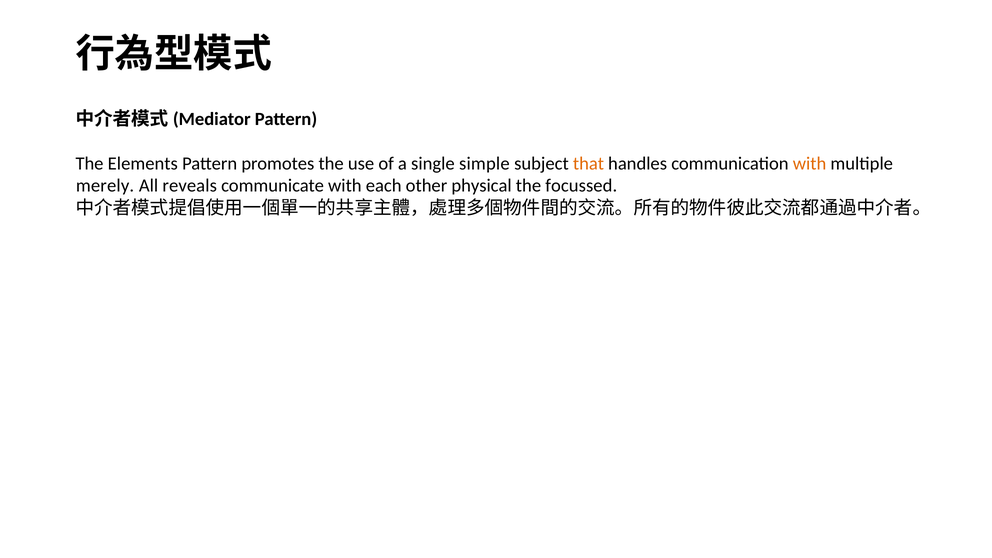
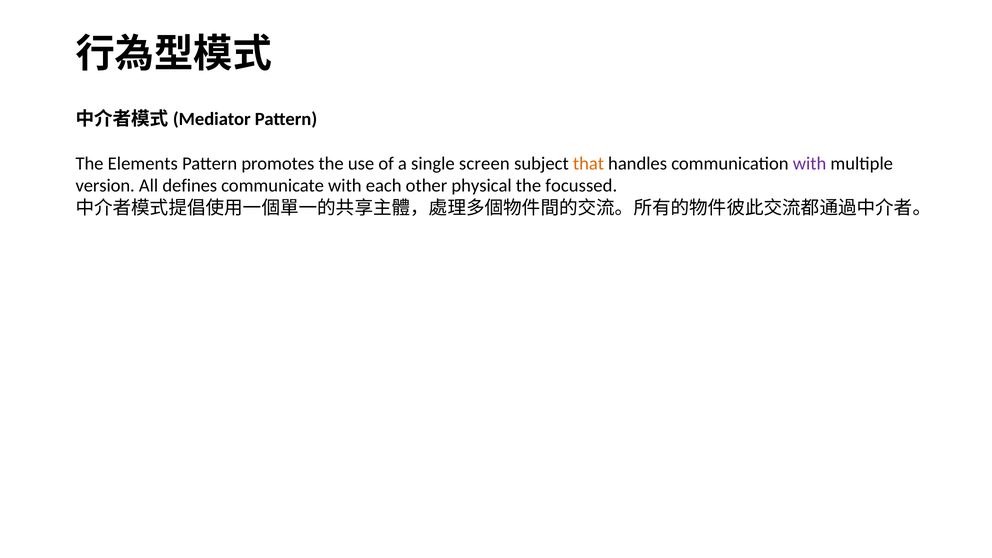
simple: simple -> screen (484, 164)
with colour: orange -> purple (810, 164)
merely: merely -> version (105, 186)
reveals: reveals -> defines (190, 186)
